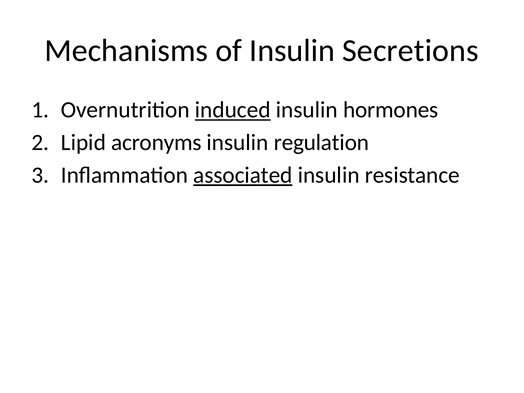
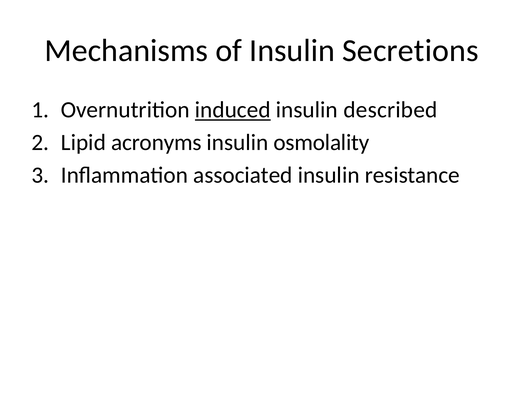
hormones: hormones -> described (390, 110)
regulation: regulation -> osmolality (321, 143)
associated underline: present -> none (243, 175)
